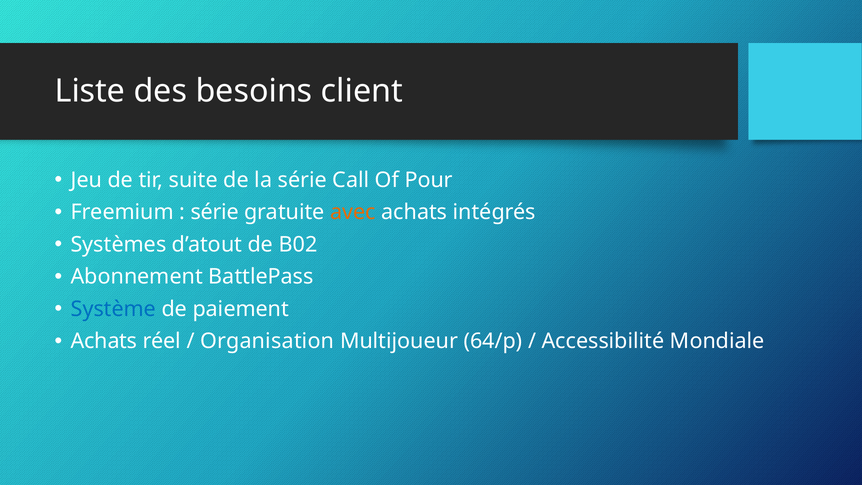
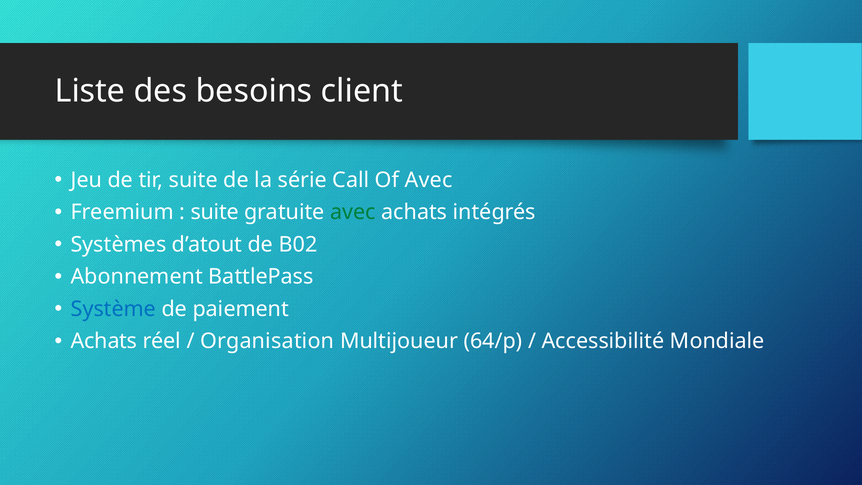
Of Pour: Pour -> Avec (429, 180)
série: série -> suite (215, 212)
avec colour: orange -> green (353, 212)
